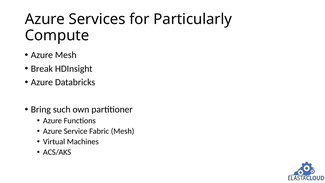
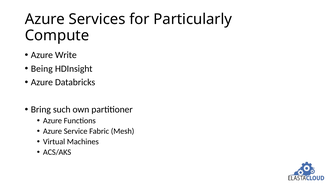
Azure Mesh: Mesh -> Write (66, 55)
Break: Break -> Being (42, 69)
